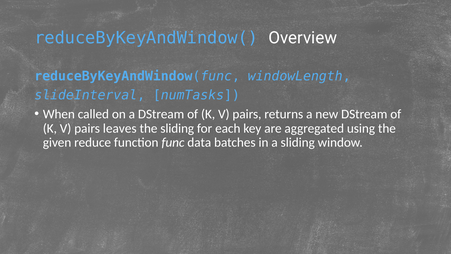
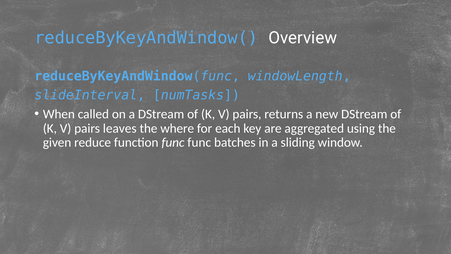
the sliding: sliding -> where (177, 128)
func data: data -> func (199, 142)
